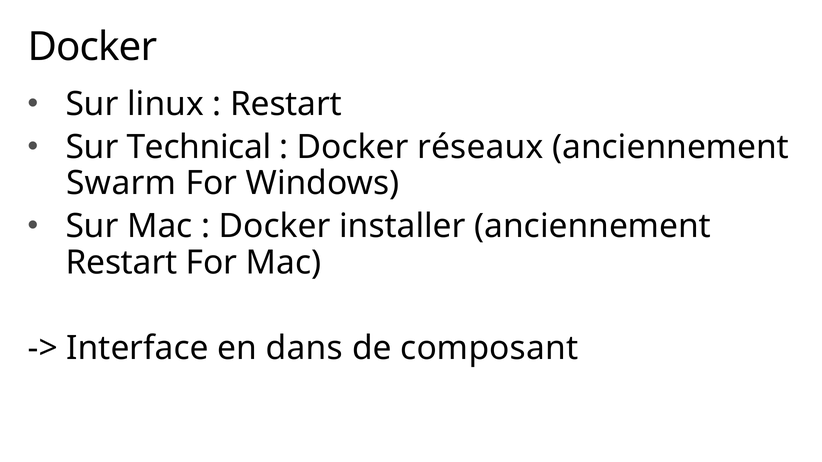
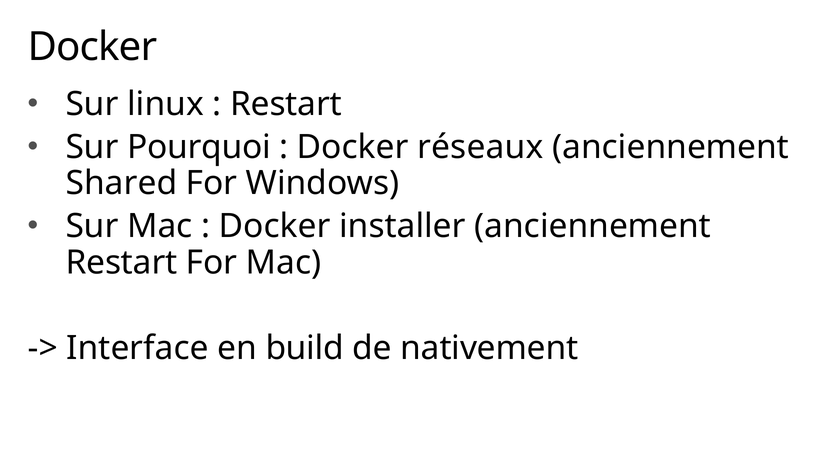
Technical: Technical -> Pourquoi (199, 147)
Swarm: Swarm -> Shared (121, 183)
dans: dans -> build (305, 349)
composant: composant -> nativement (489, 349)
